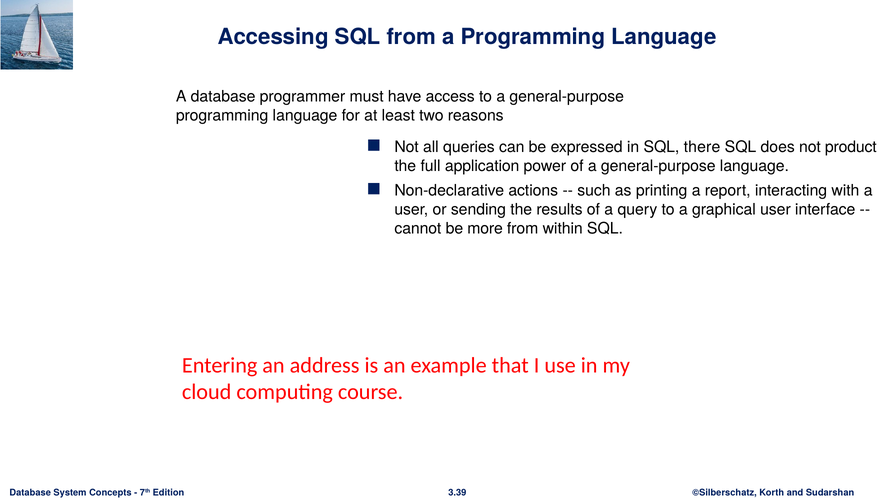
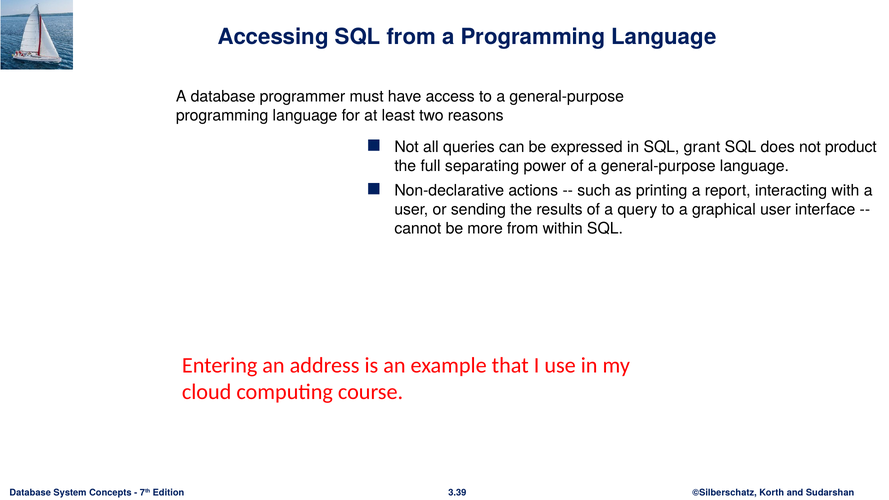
there: there -> grant (702, 147)
application: application -> separating (482, 166)
